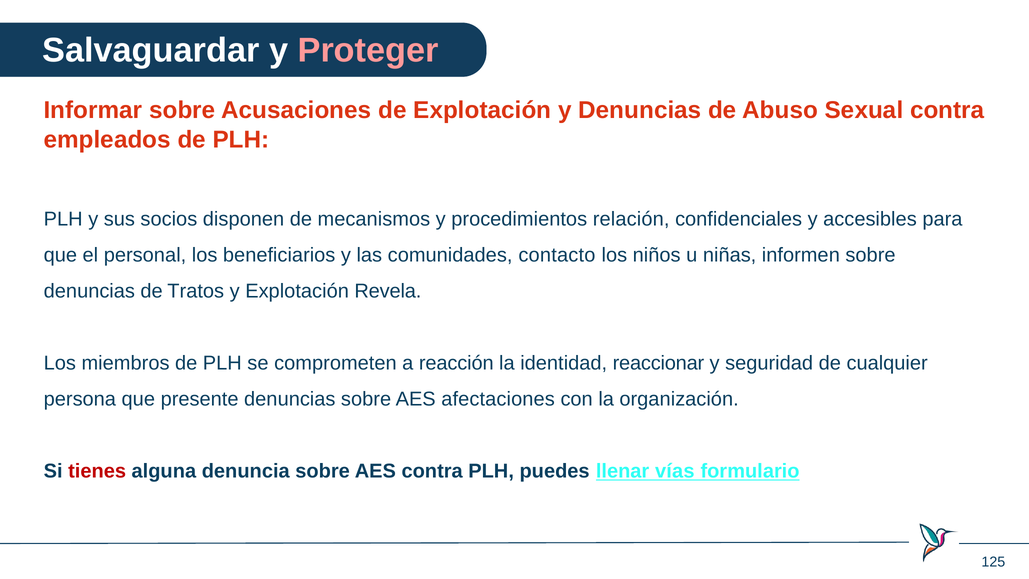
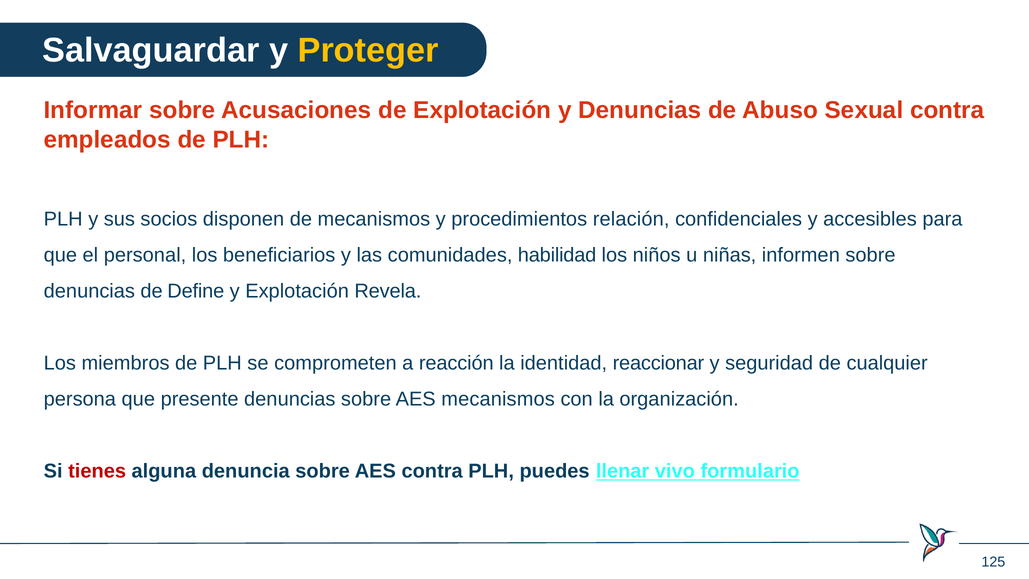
Proteger colour: pink -> yellow (368, 50)
contacto: contacto -> habilidad (557, 255)
Tratos: Tratos -> Define (196, 291)
AES afectaciones: afectaciones -> mecanismos (498, 399)
vías: vías -> vivo (675, 471)
